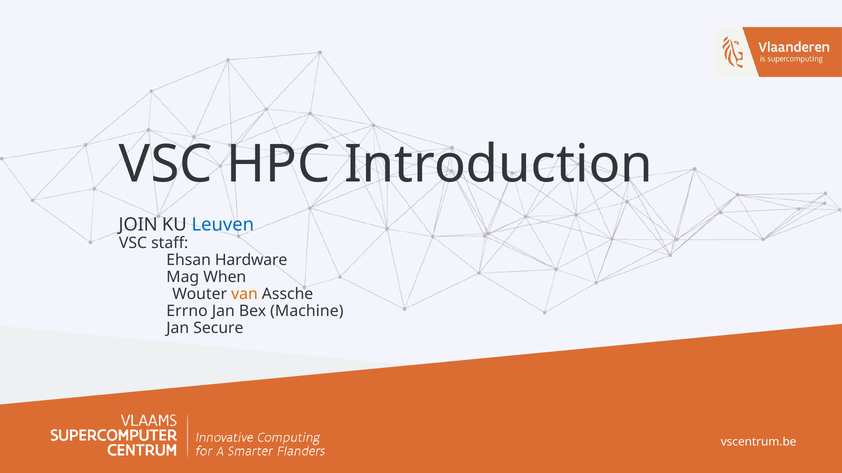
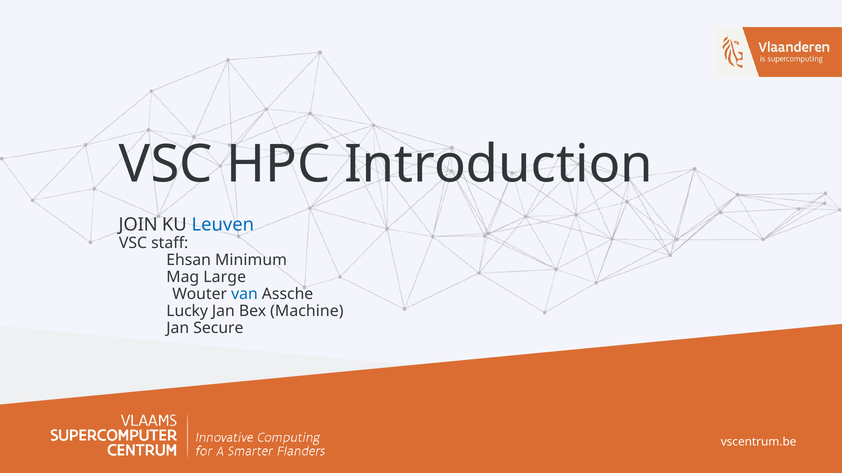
Hardware: Hardware -> Minimum (251, 260)
When: When -> Large (225, 278)
van colour: orange -> blue (244, 295)
Errno: Errno -> Lucky (187, 312)
